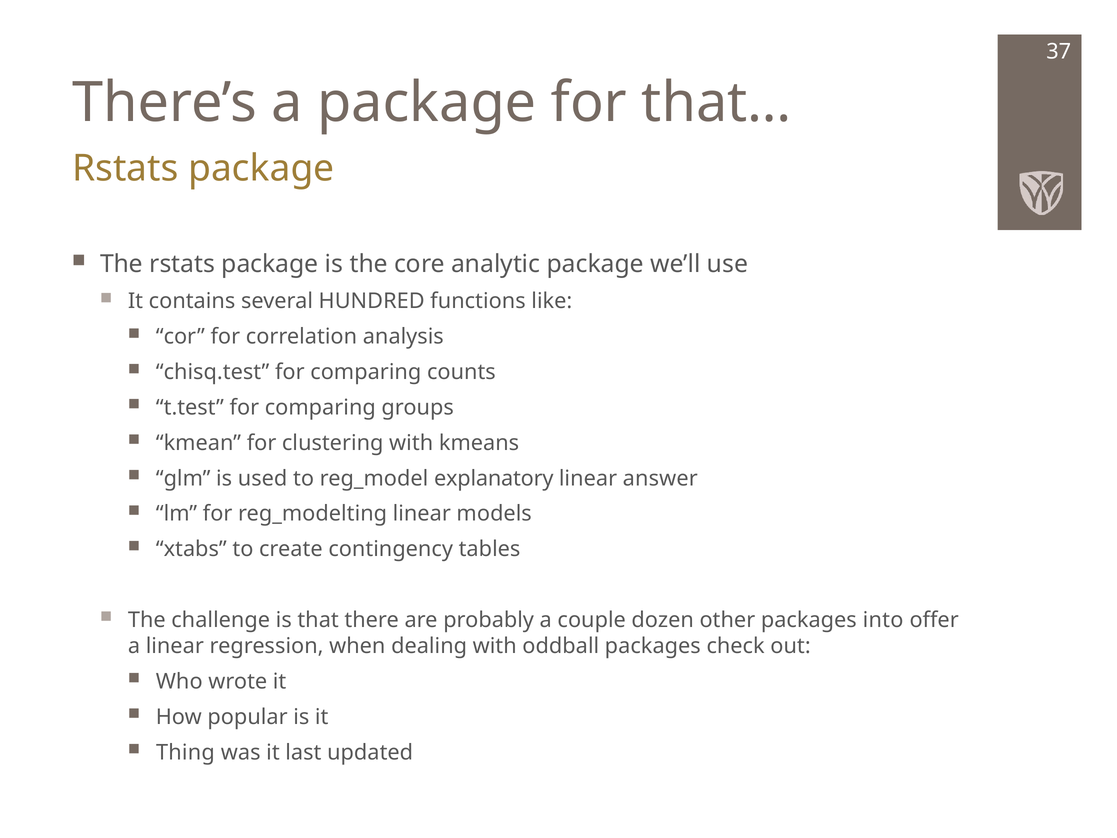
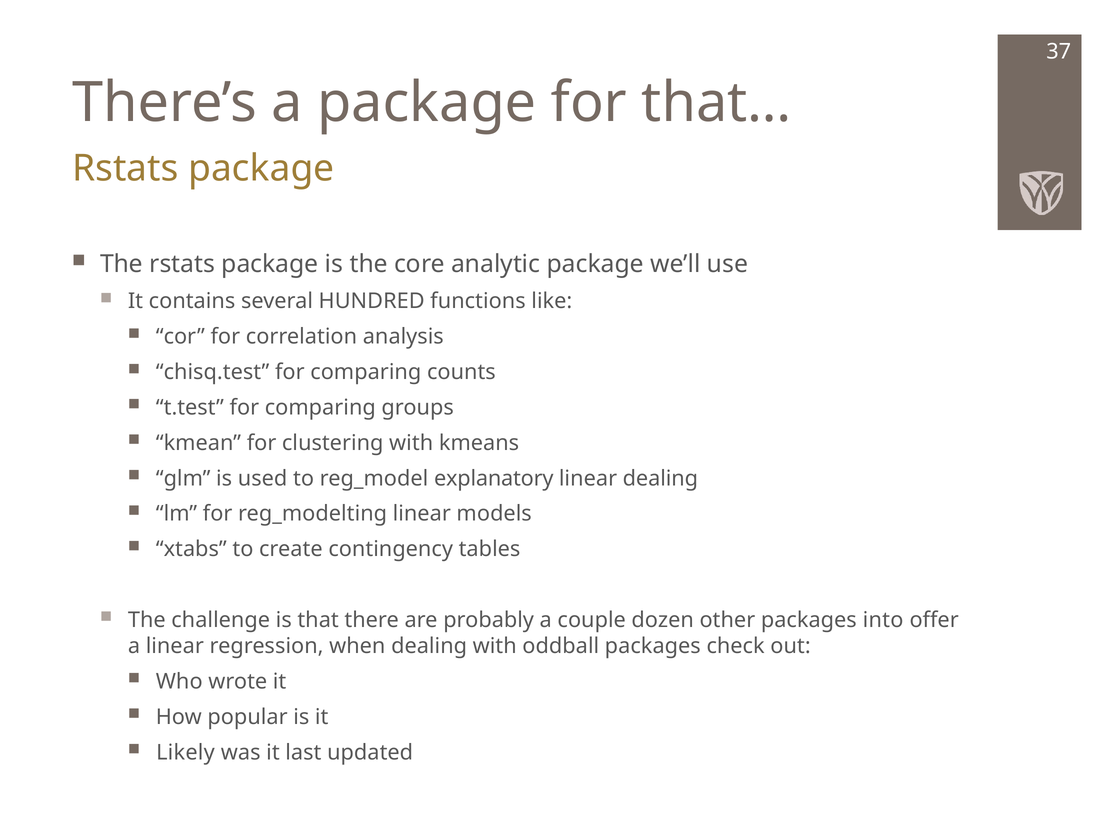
linear answer: answer -> dealing (660, 478)
Thing: Thing -> Likely (185, 752)
